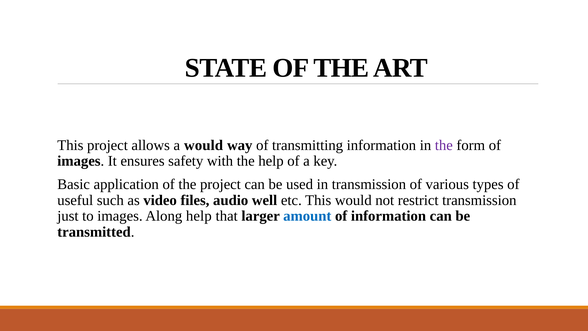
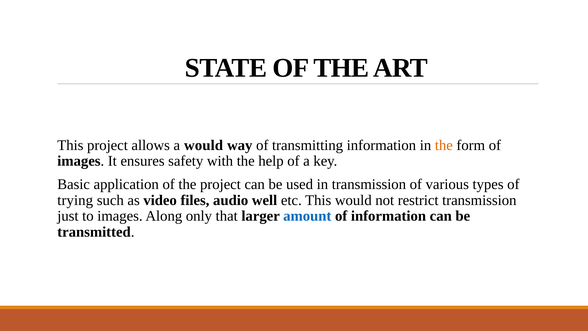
the colour: purple -> orange (444, 145)
useful: useful -> trying (75, 200)
Along help: help -> only (199, 216)
